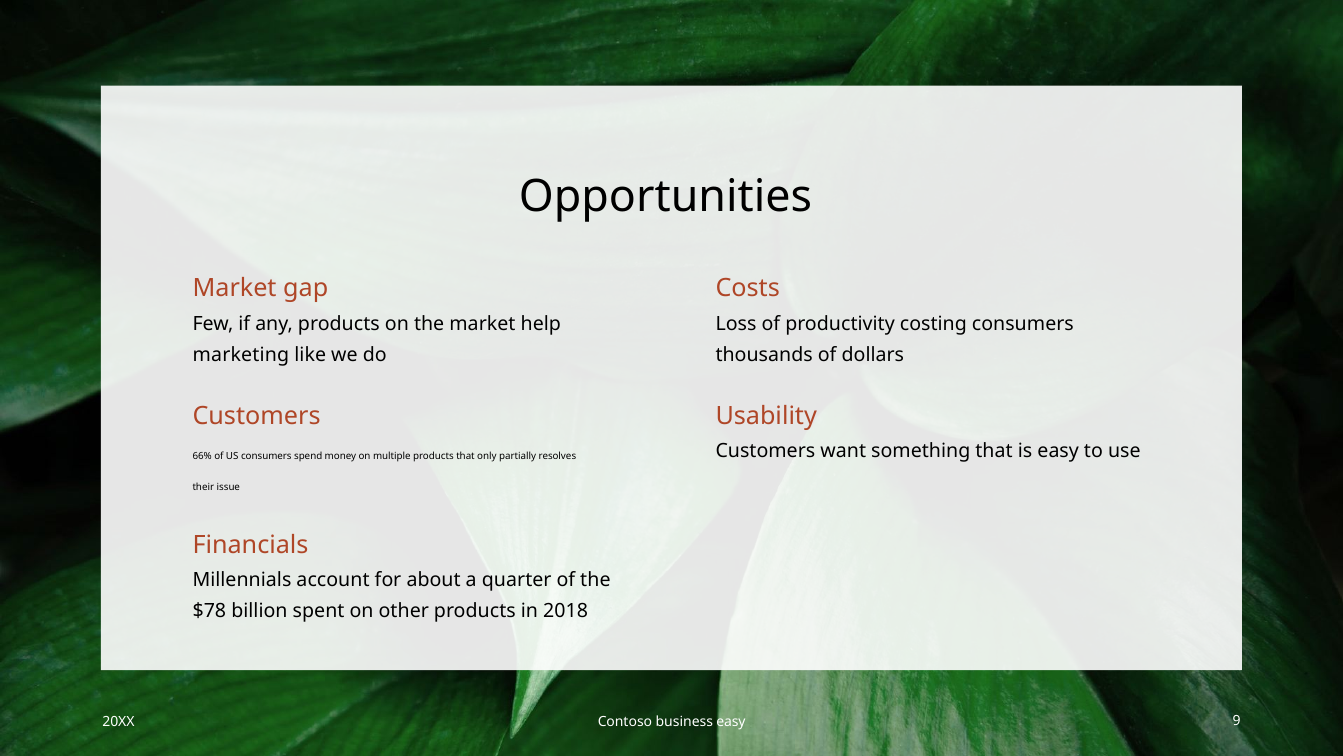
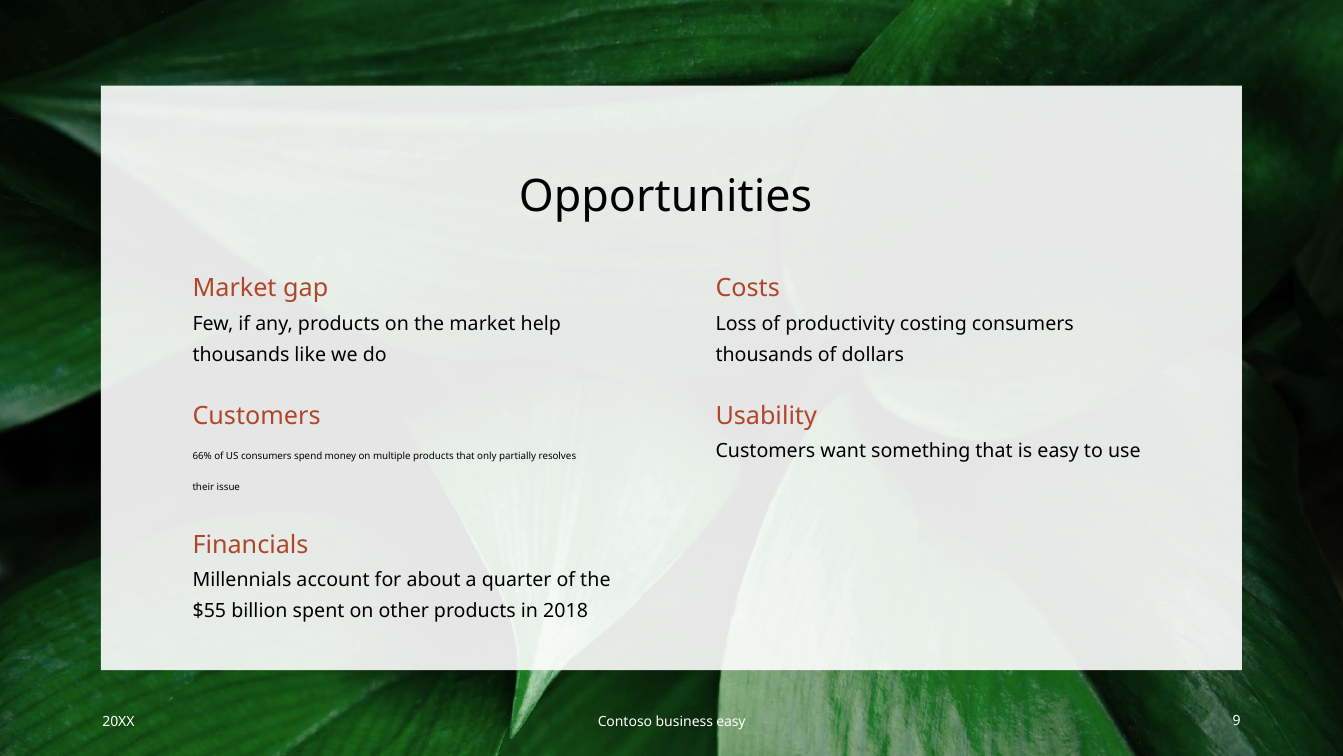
marketing: marketing -> thousands (241, 354)
$78: $78 -> $55 (209, 611)
